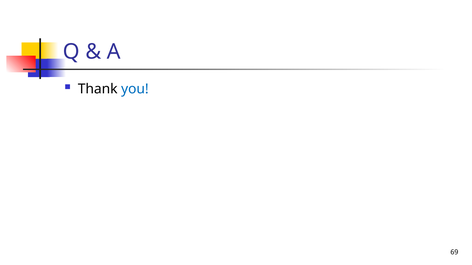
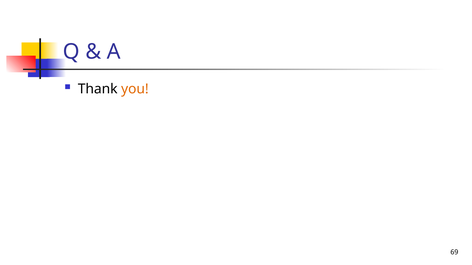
you colour: blue -> orange (135, 89)
